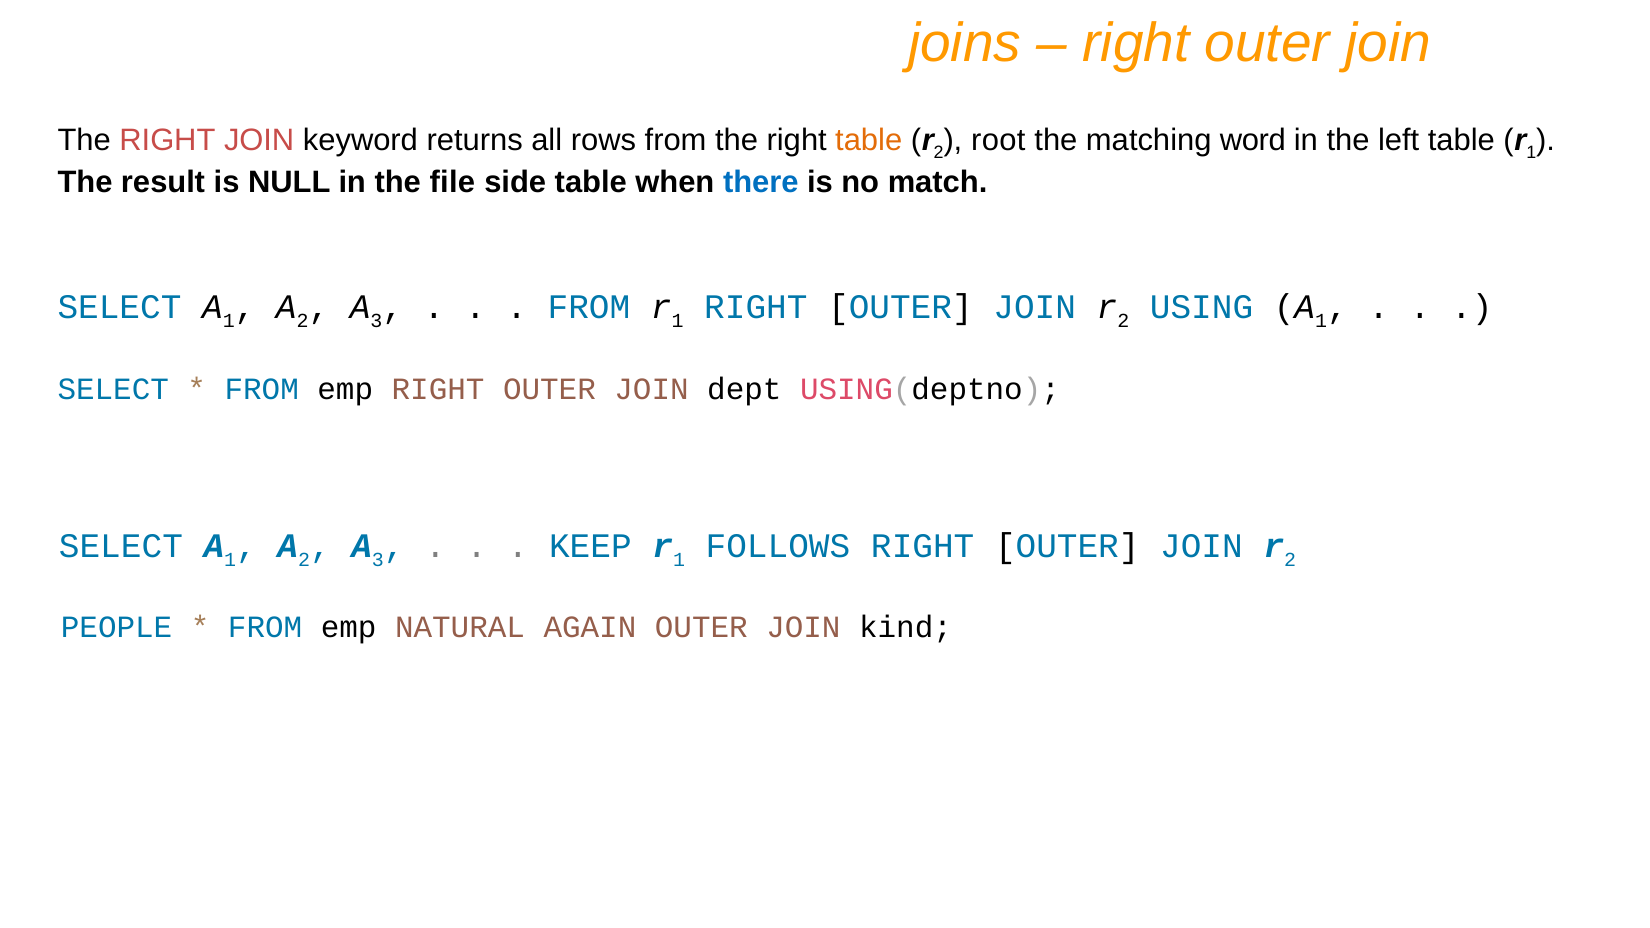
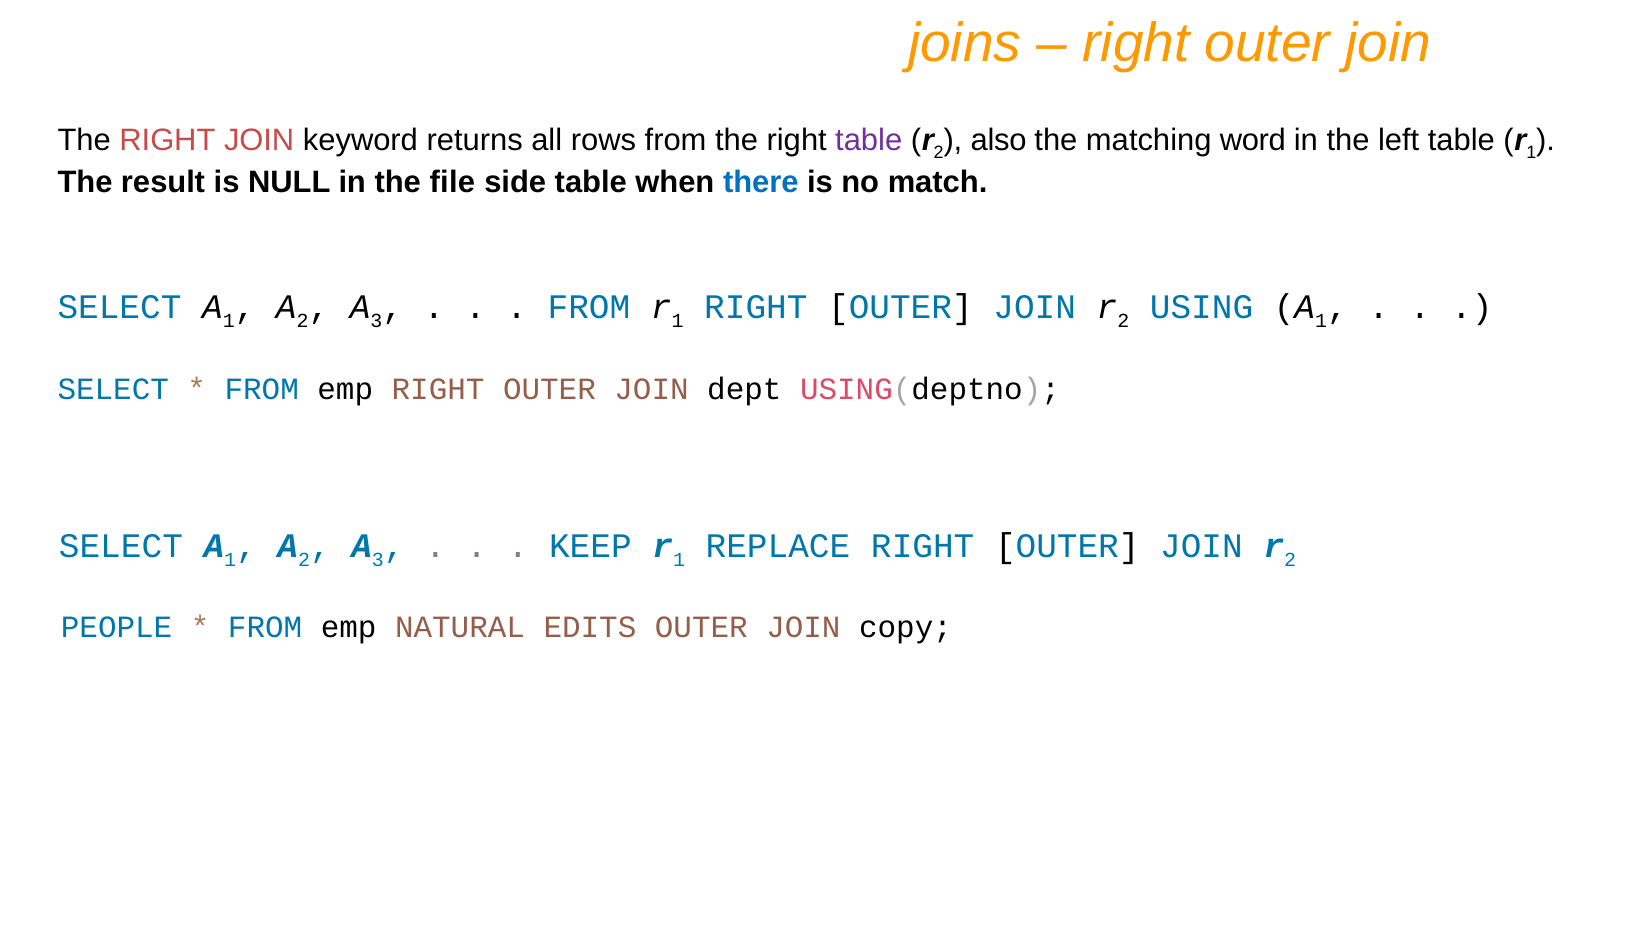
table colour: orange -> purple (869, 140)
root: root -> also (999, 140)
FOLLOWS: FOLLOWS -> REPLACE (778, 546)
AGAIN: AGAIN -> EDITS (590, 627)
kind: kind -> copy (905, 627)
